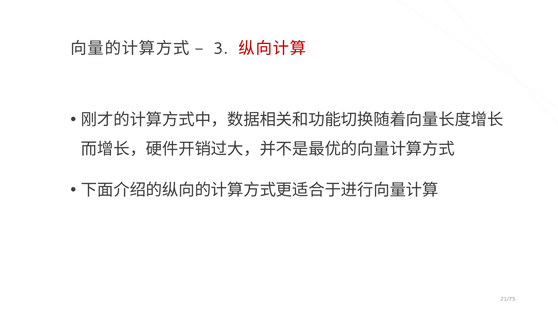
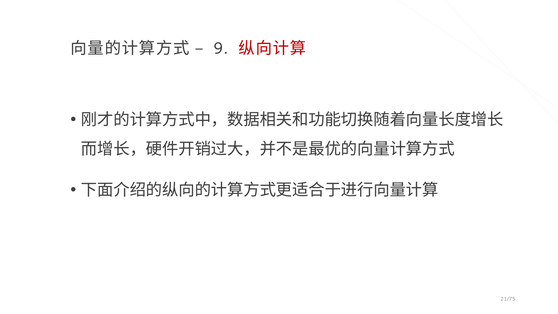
3: 3 -> 9 (221, 48)
